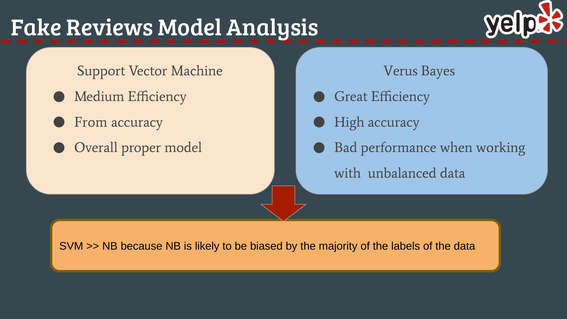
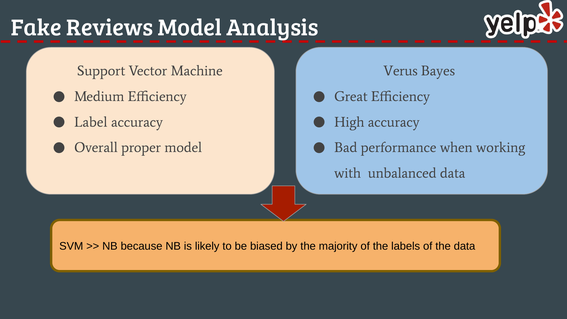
From: From -> Label (91, 122)
